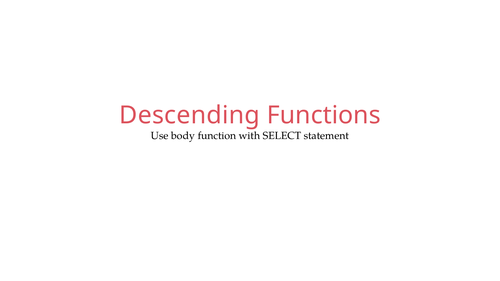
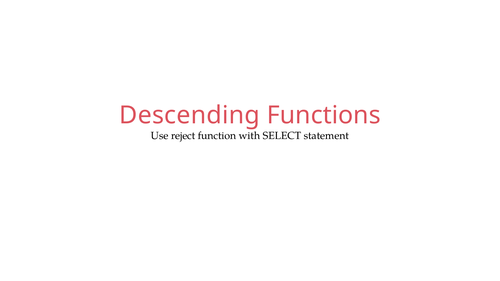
body: body -> reject (183, 136)
